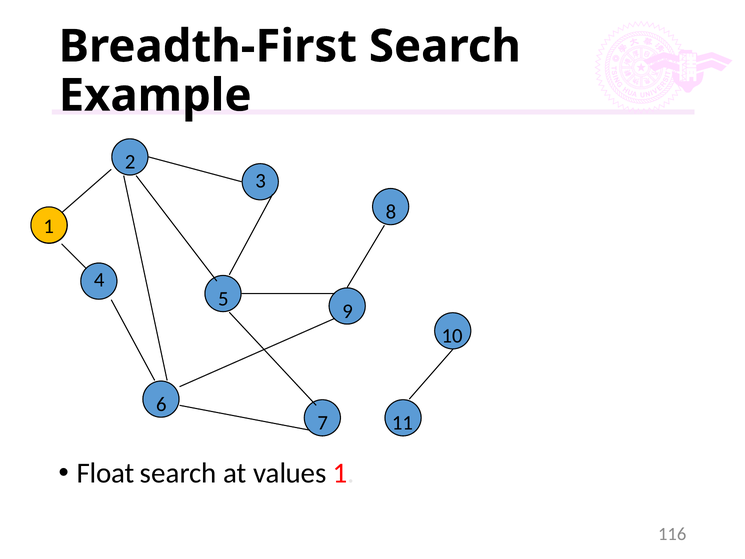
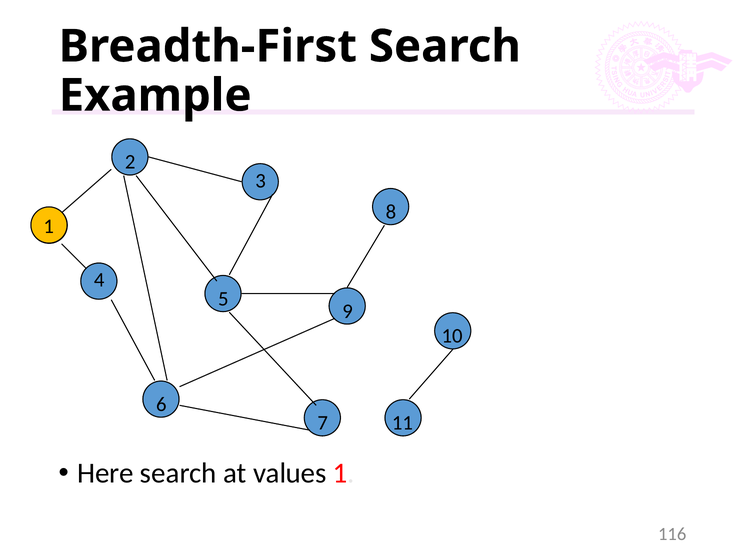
Float: Float -> Here (105, 473)
